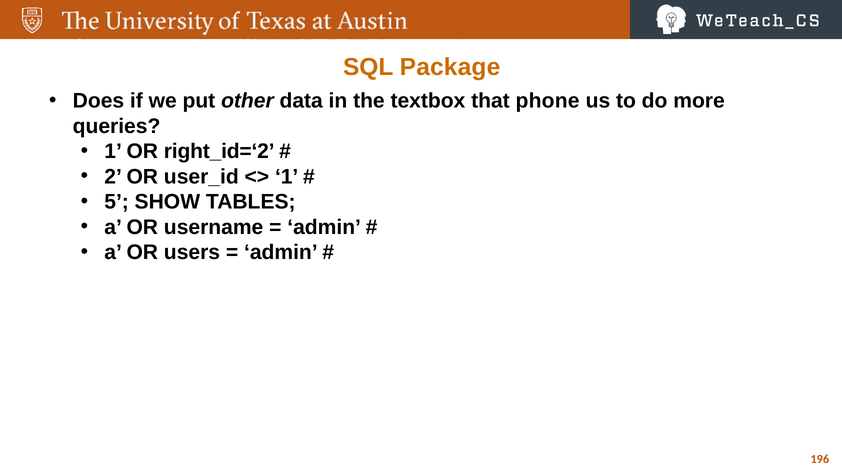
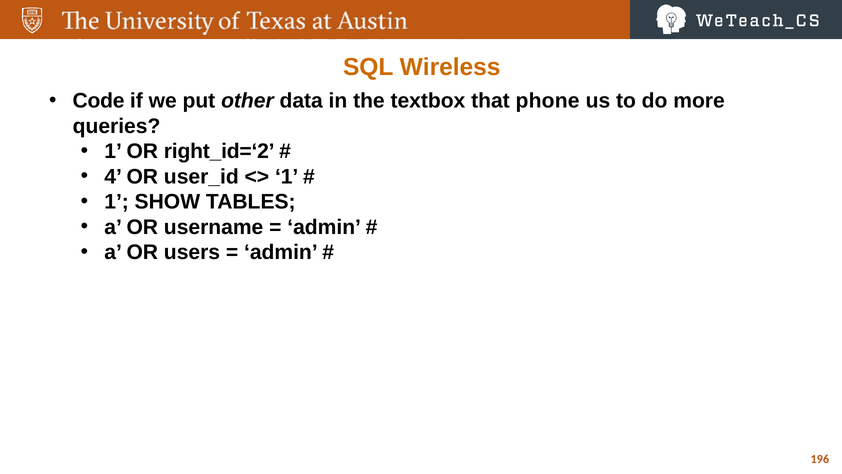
Package: Package -> Wireless (450, 67)
Does: Does -> Code (99, 101)
2: 2 -> 4 (113, 177)
5: 5 -> 1 (117, 202)
